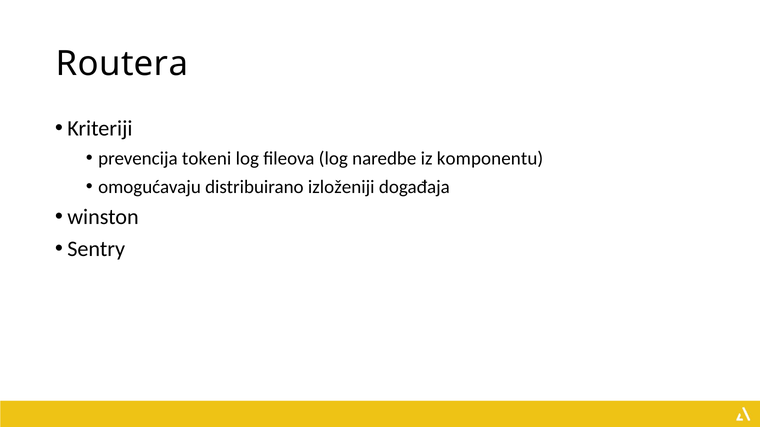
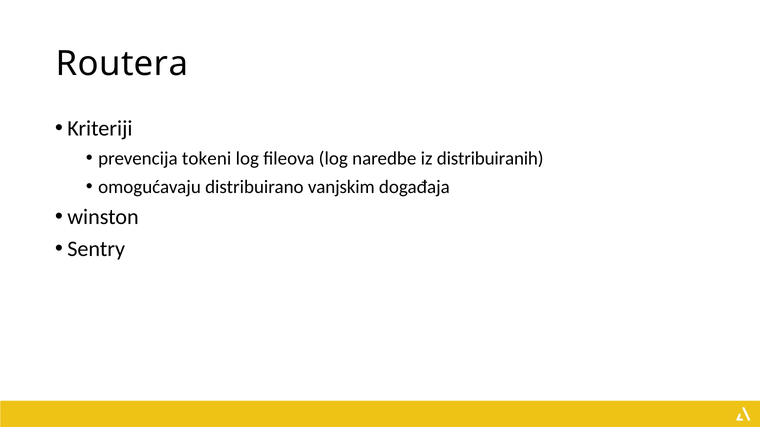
komponentu: komponentu -> distribuiranih (490, 159)
izloženiji: izloženiji -> vanjskim (341, 187)
